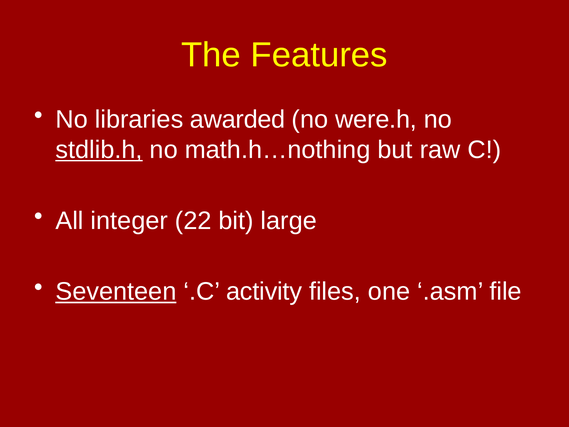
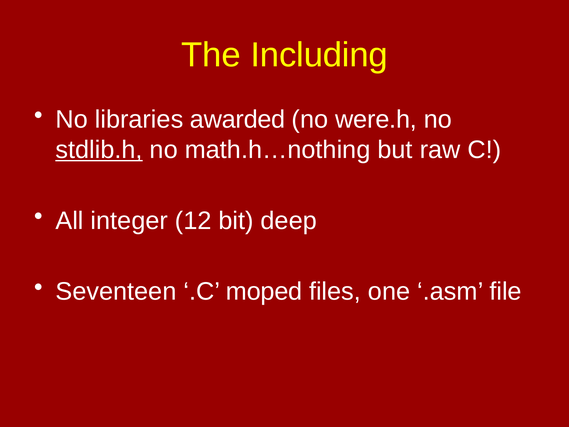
Features: Features -> Including (319, 55)
22: 22 -> 12 (193, 221)
large: large -> deep (289, 221)
Seventeen underline: present -> none (116, 291)
activity: activity -> moped (264, 291)
